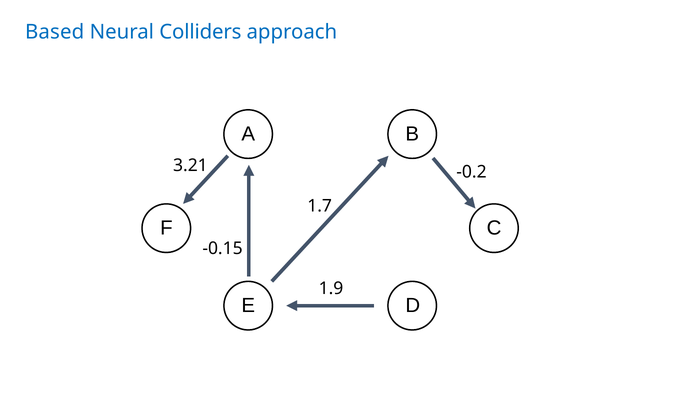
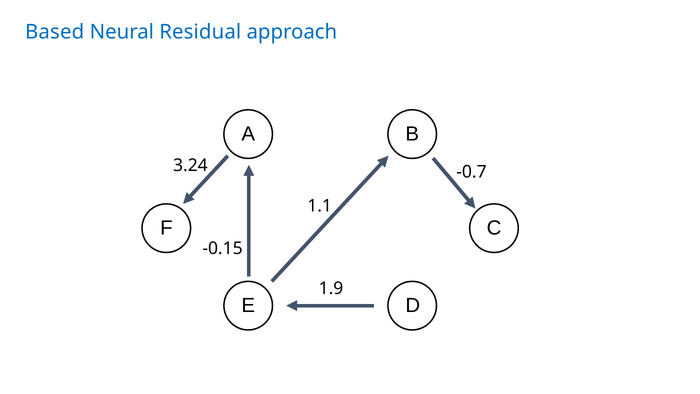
Colliders: Colliders -> Residual (200, 32)
3.21: 3.21 -> 3.24 (190, 165)
-0.2: -0.2 -> -0.7 (472, 172)
1.7: 1.7 -> 1.1 (320, 206)
